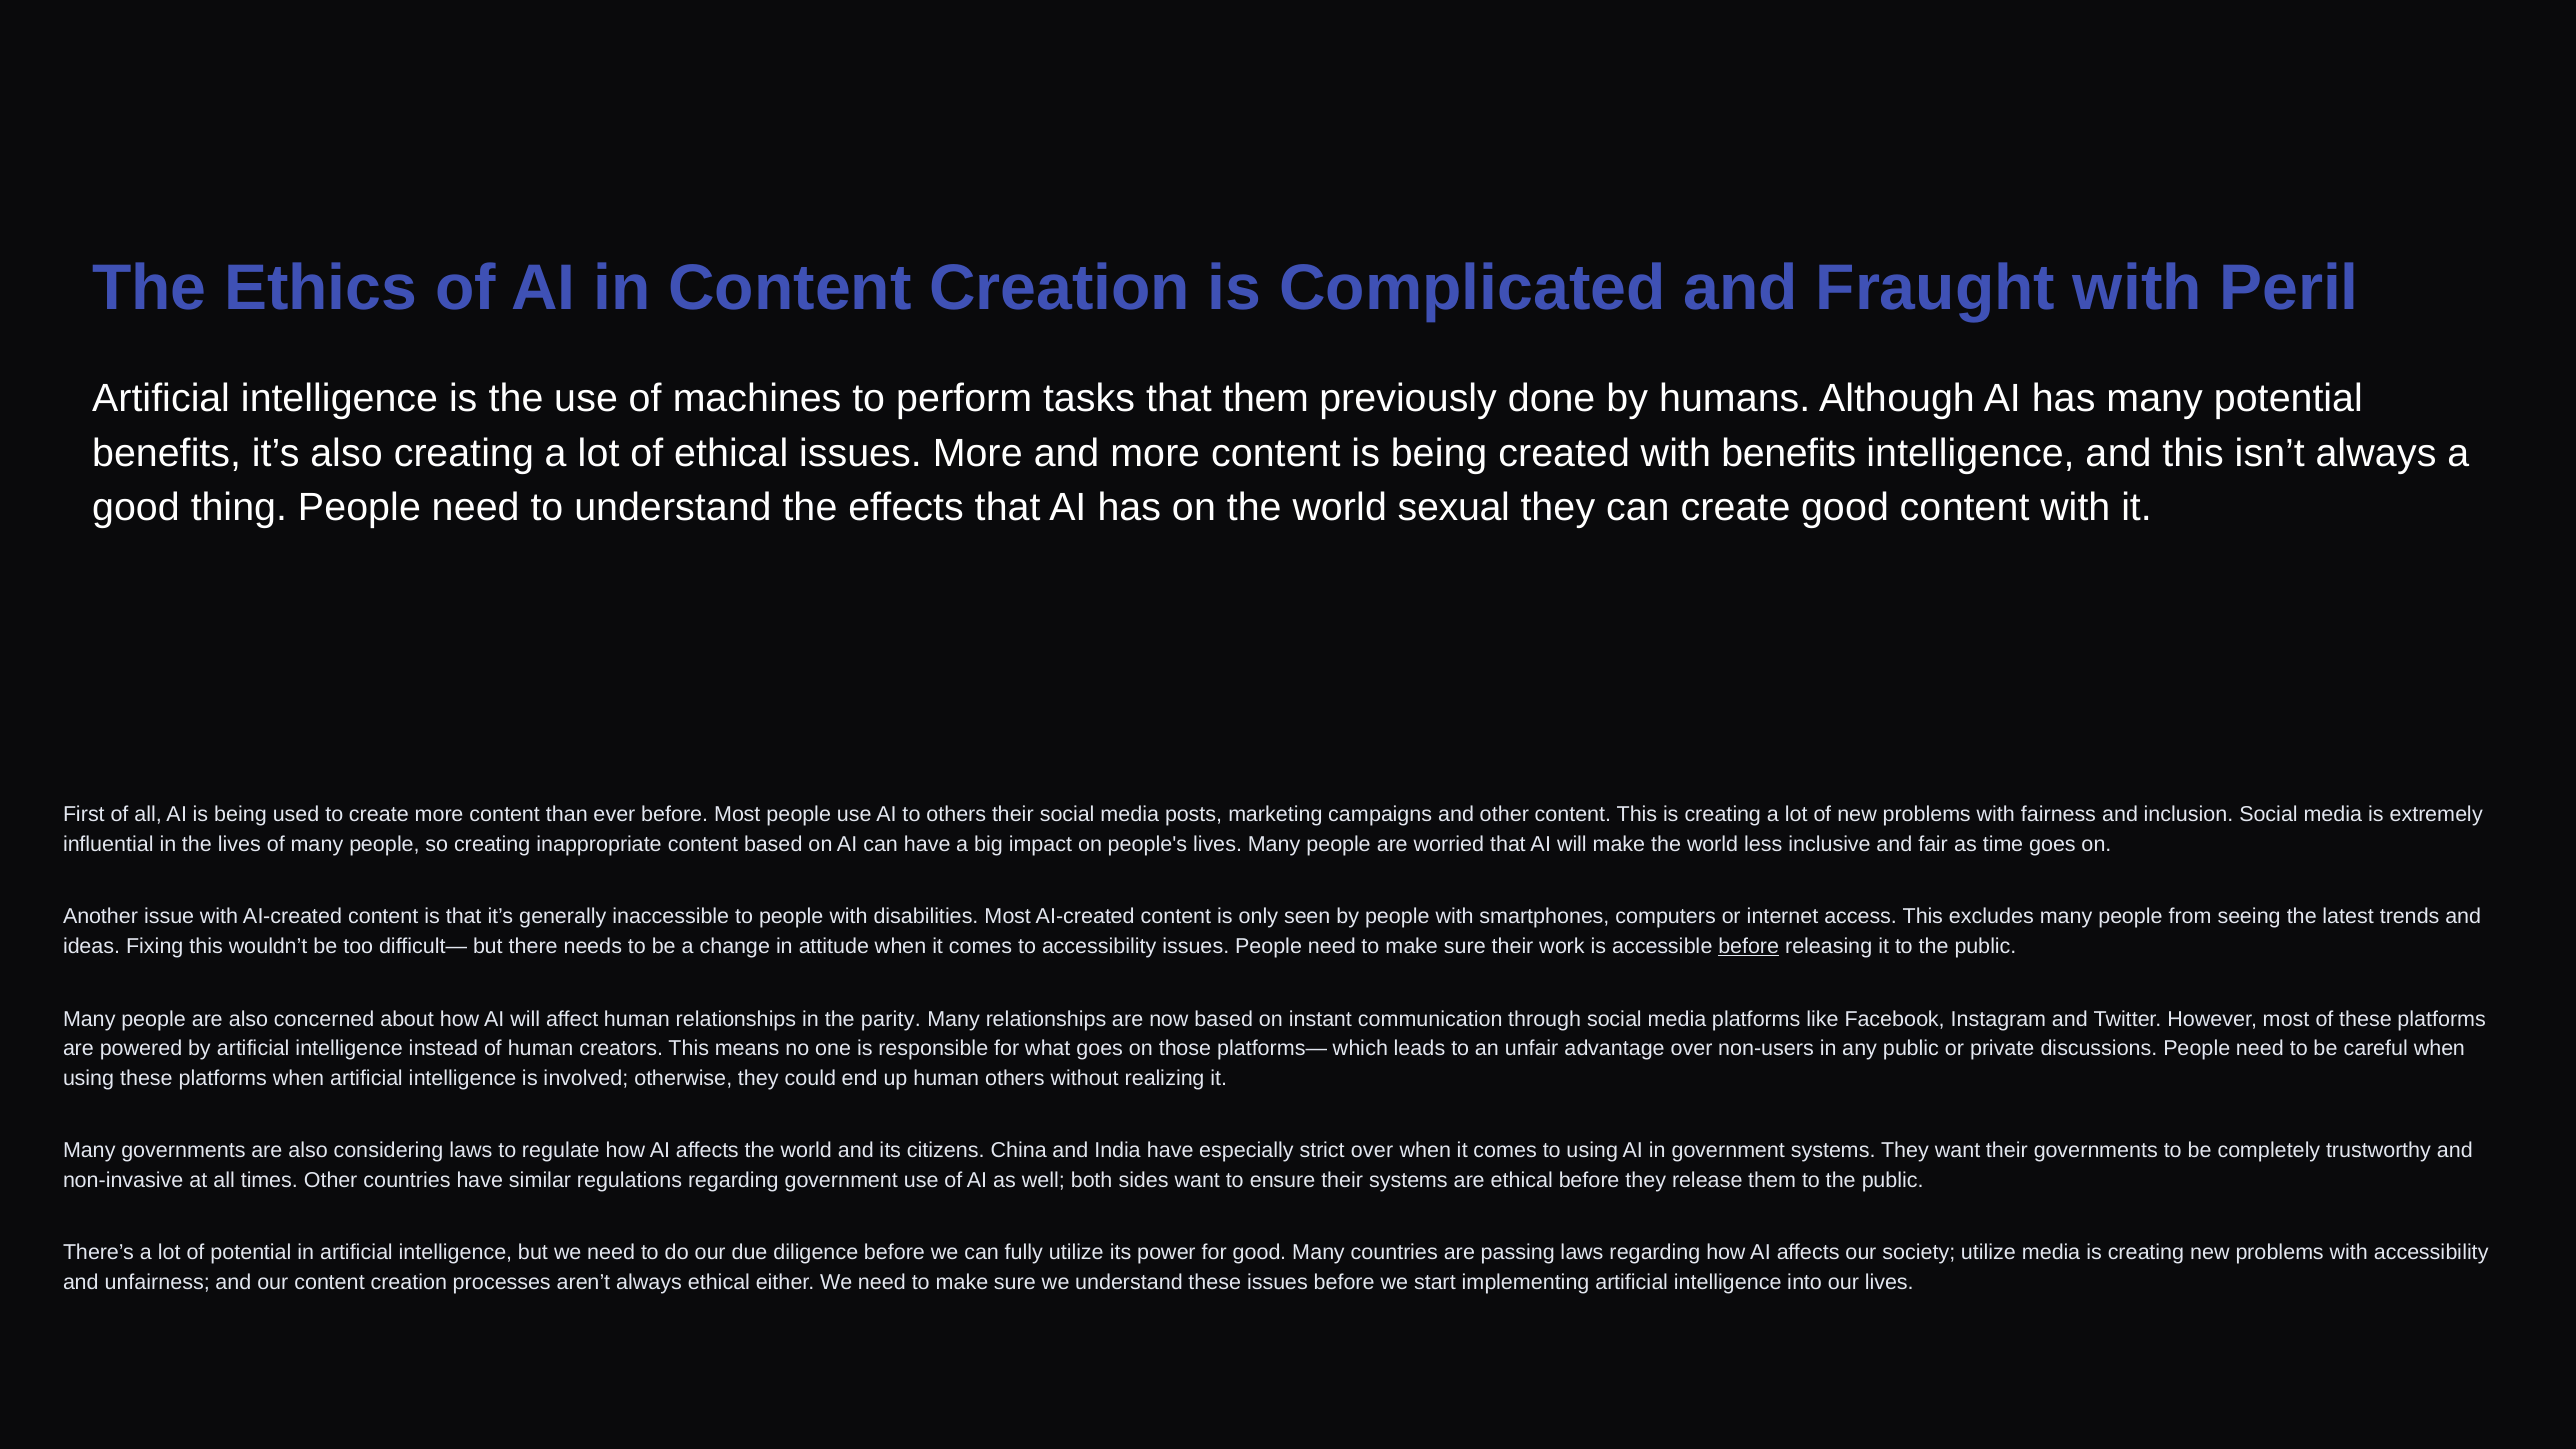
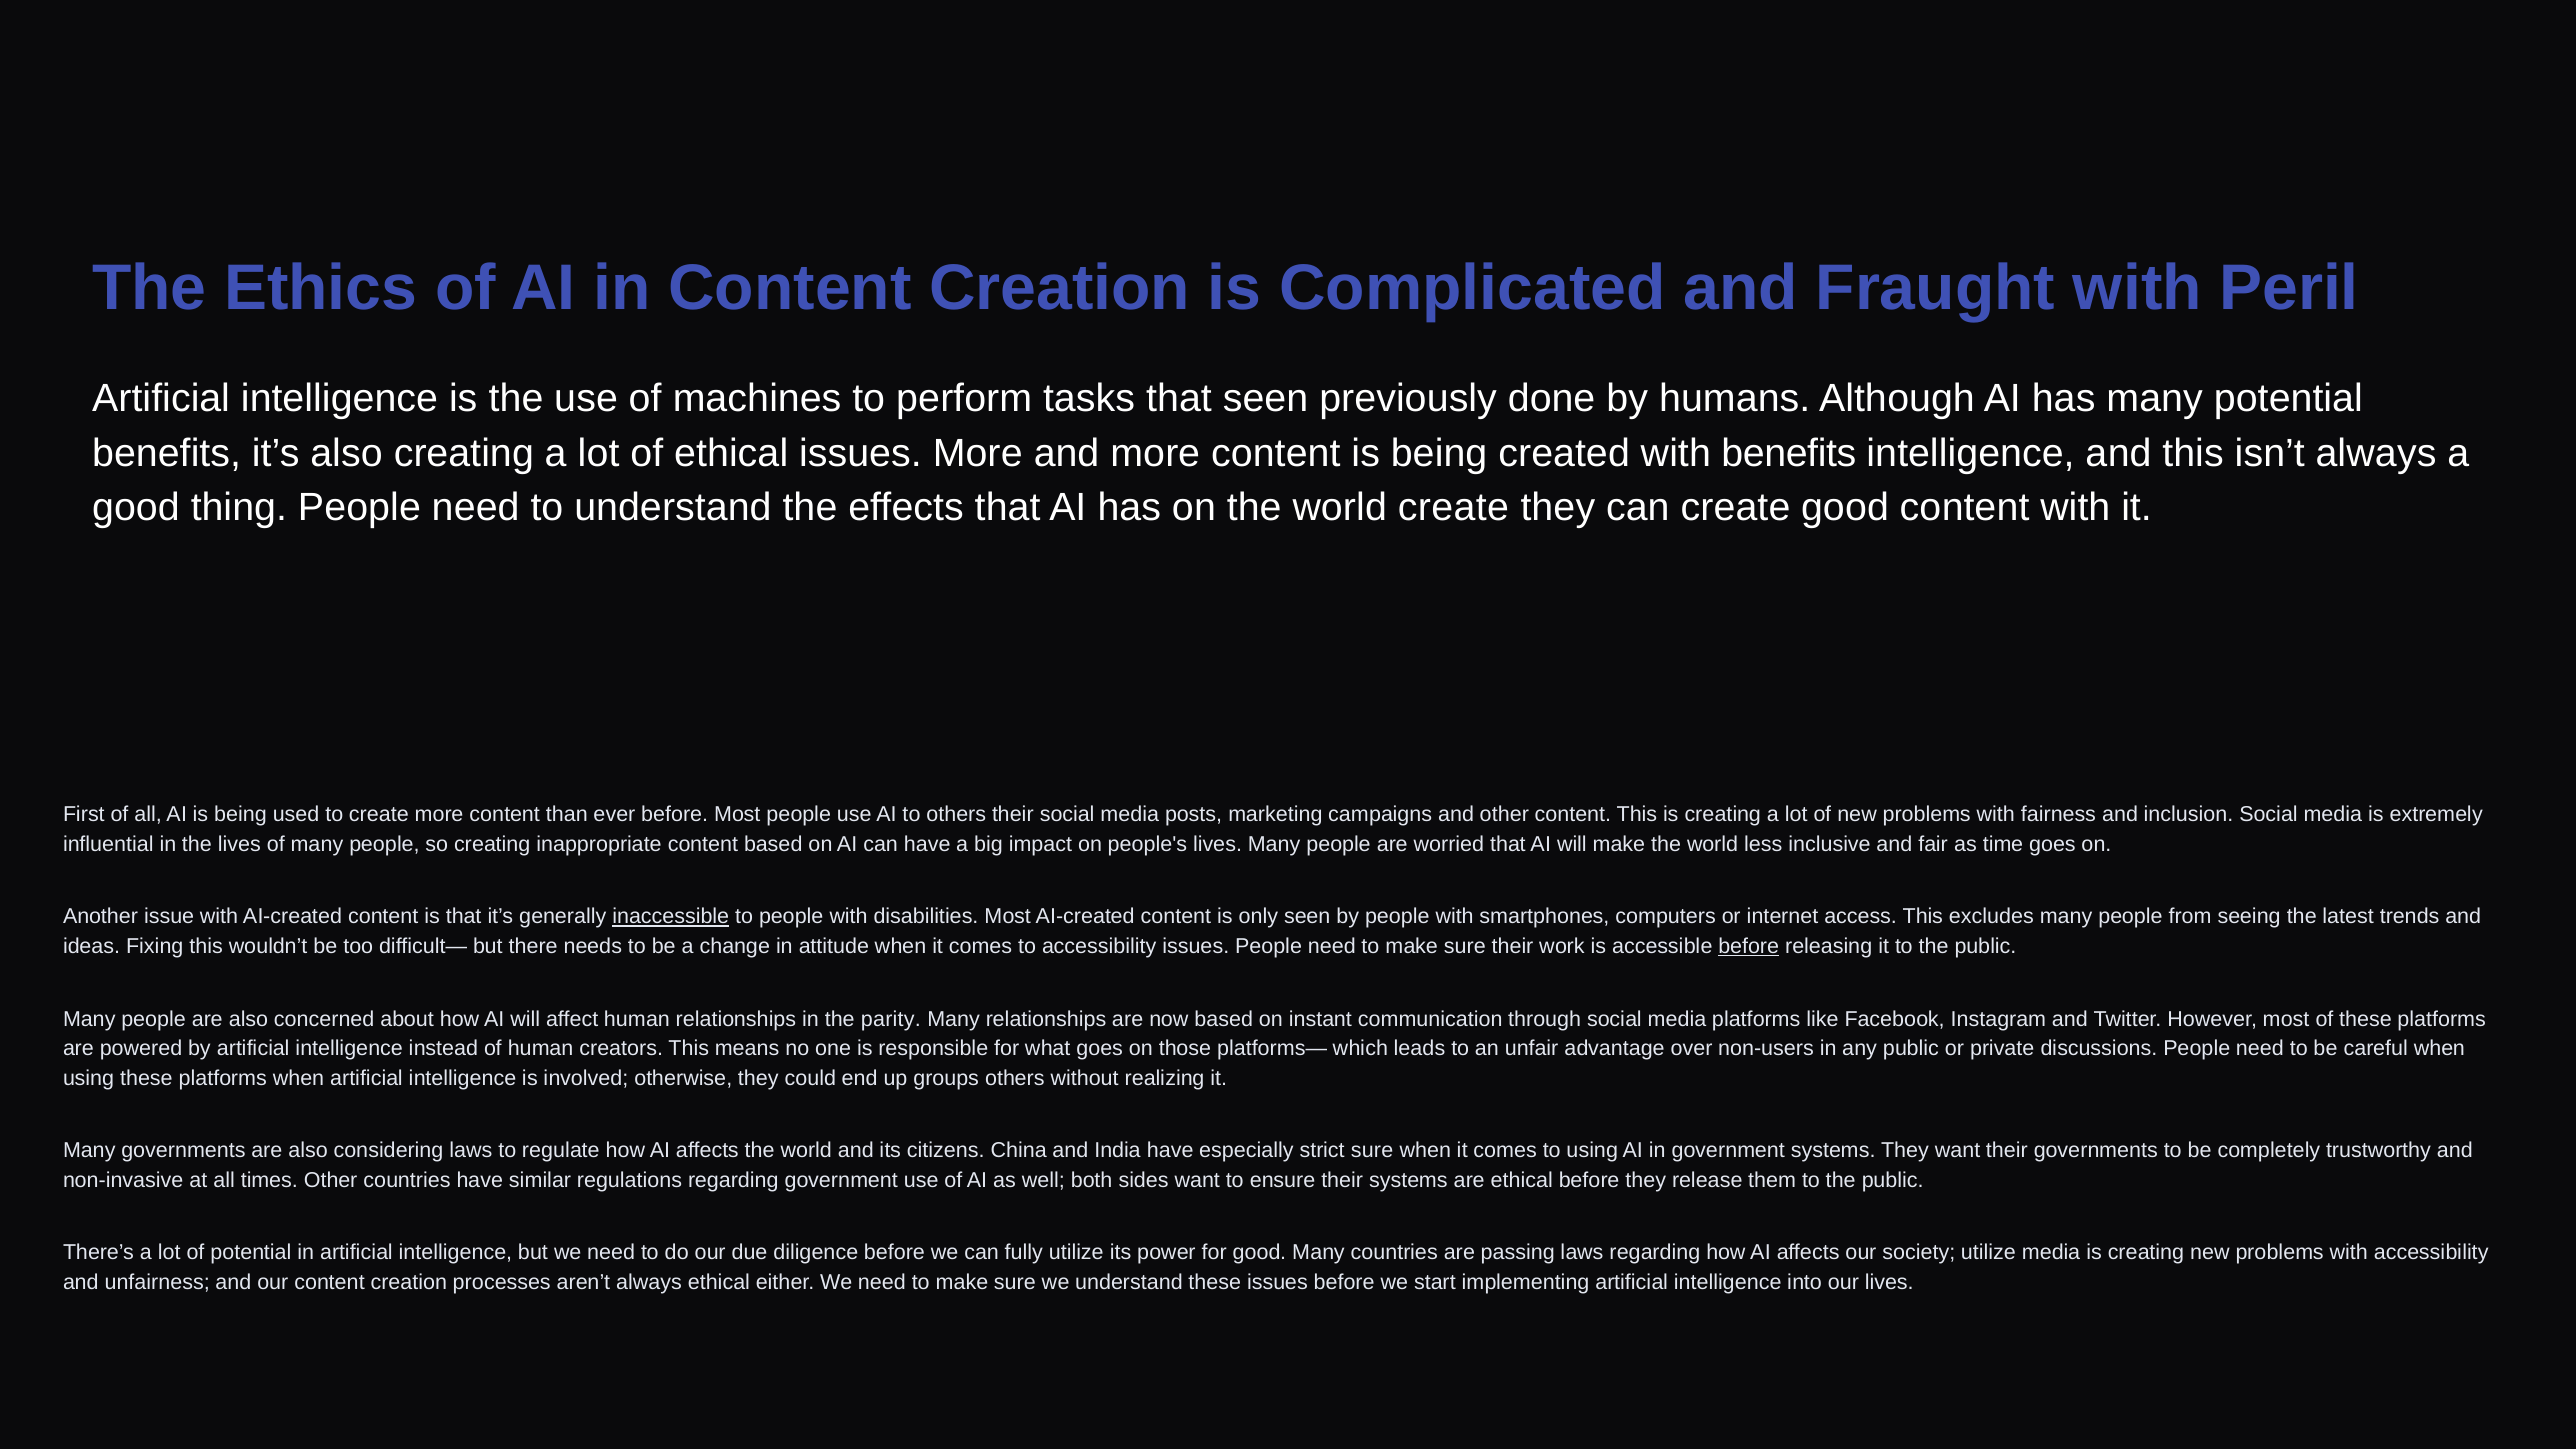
that them: them -> seen (1266, 399)
world sexual: sexual -> create (1453, 507)
inaccessible underline: none -> present (671, 917)
up human: human -> groups (946, 1078)
strict over: over -> sure (1372, 1151)
